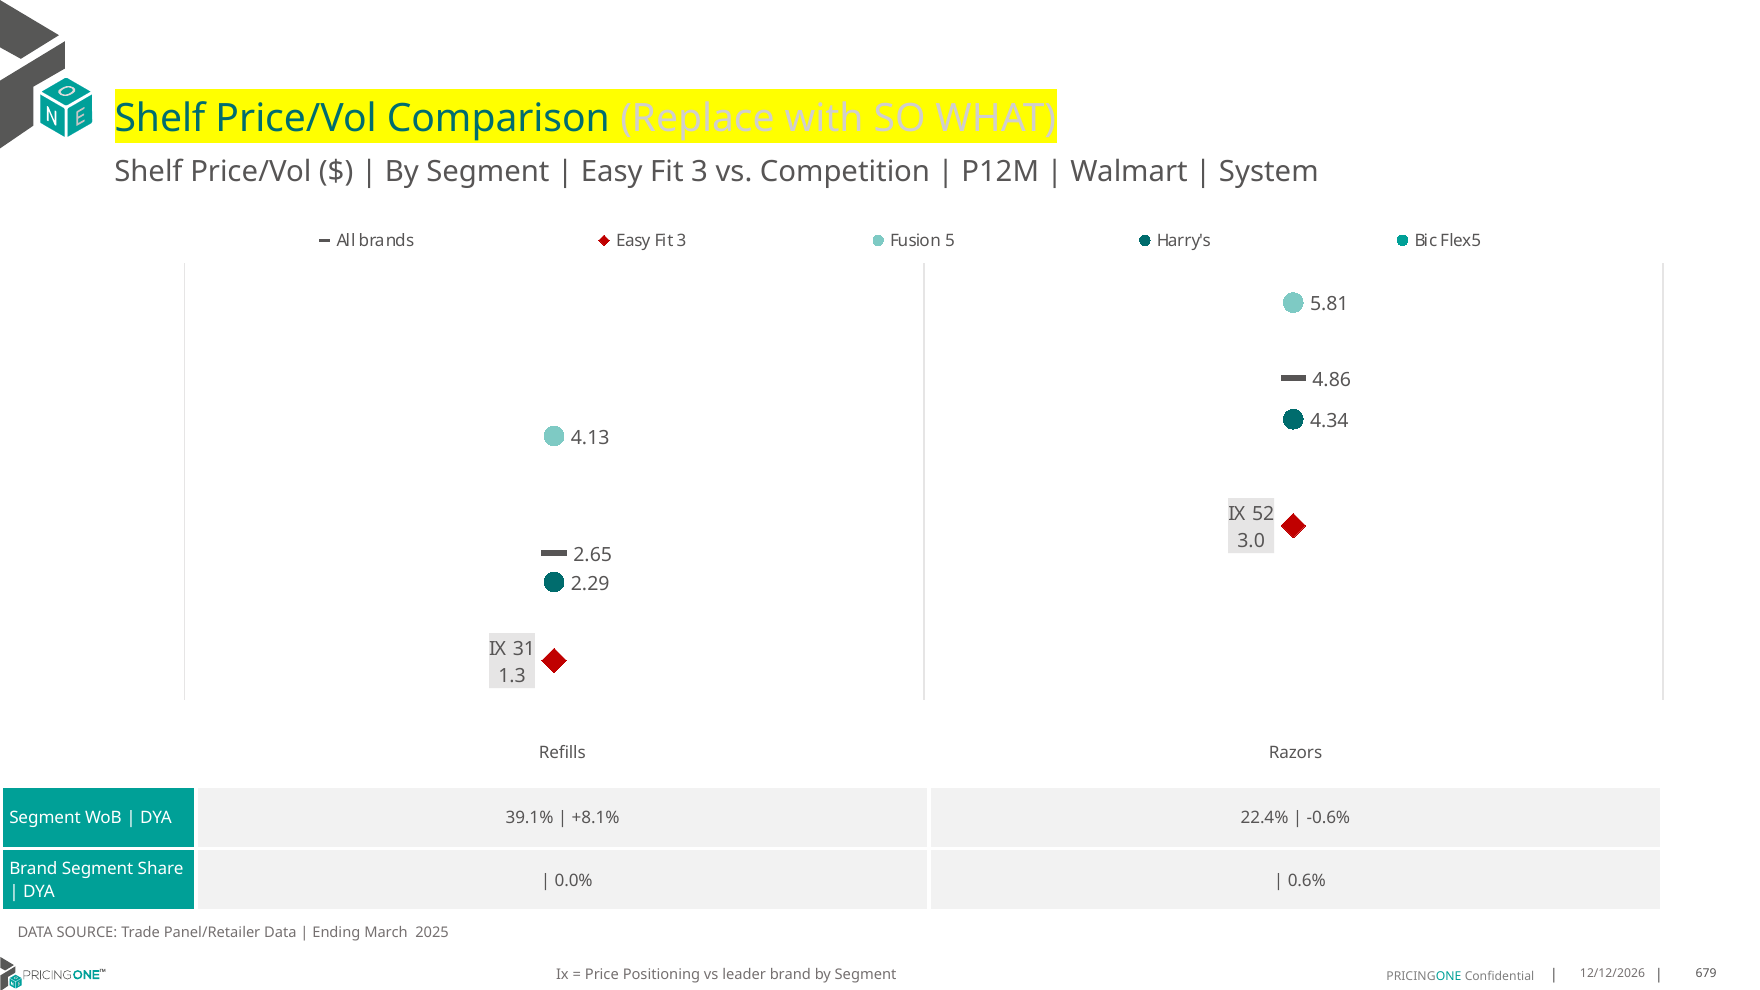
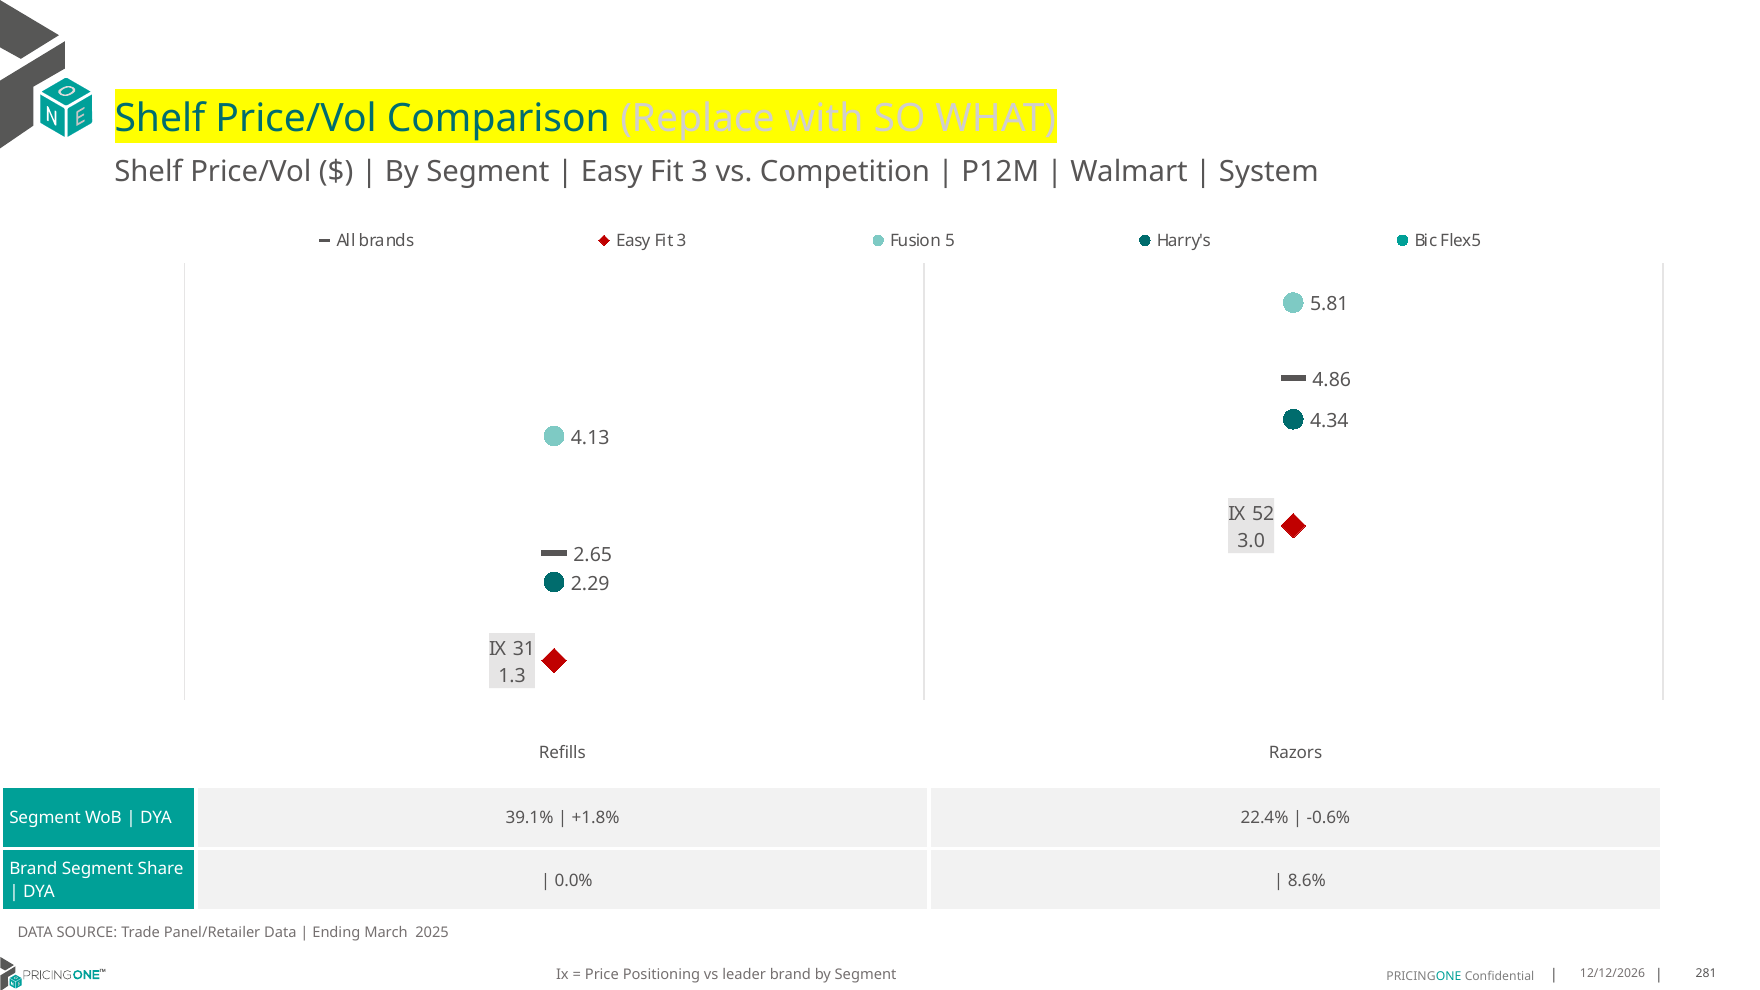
+8.1%: +8.1% -> +1.8% (596, 818)
0.6%: 0.6% -> 8.6% (1307, 881)
679: 679 -> 281 (1706, 973)
